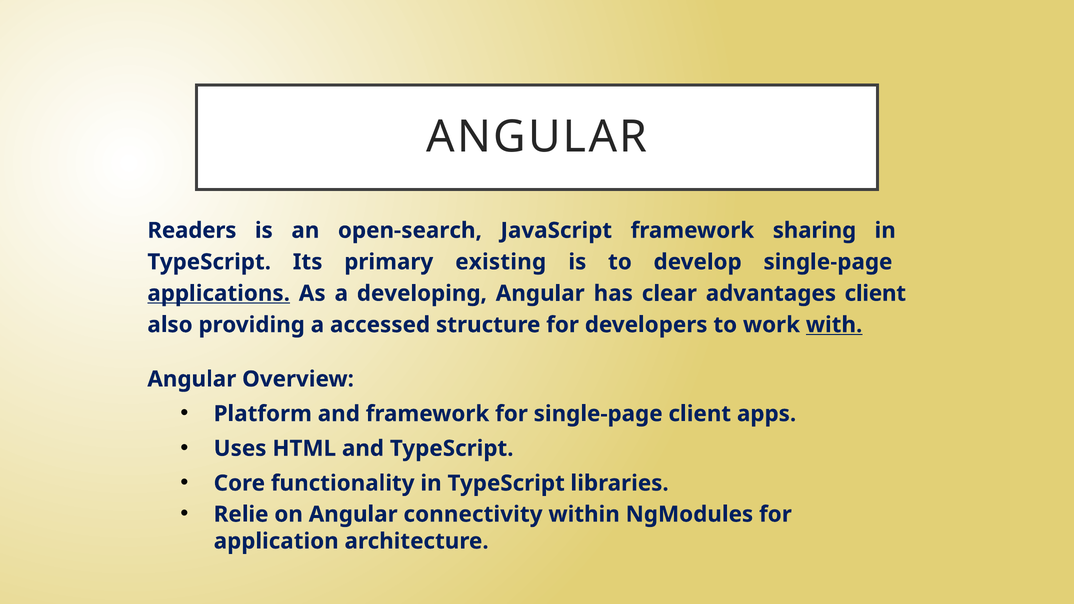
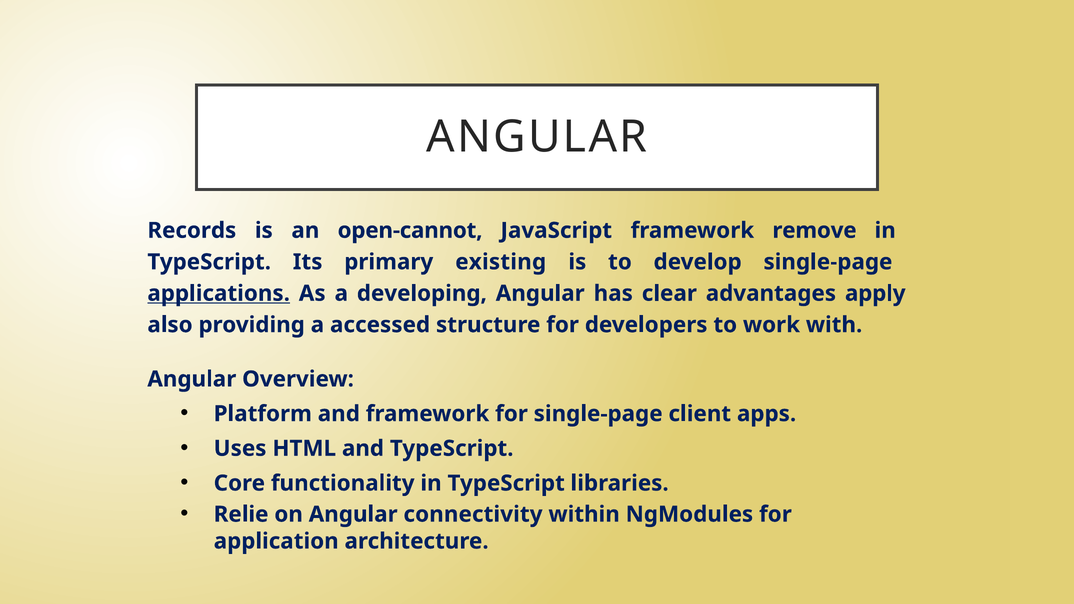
Readers: Readers -> Records (192, 231)
open-search: open-search -> open-cannot (410, 231)
sharing: sharing -> remove (815, 231)
advantages client: client -> apply (875, 293)
with underline: present -> none (834, 325)
